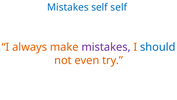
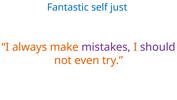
Mistakes: Mistakes -> Fantastic (68, 7)
self self: self -> just (119, 7)
should colour: blue -> purple (158, 47)
